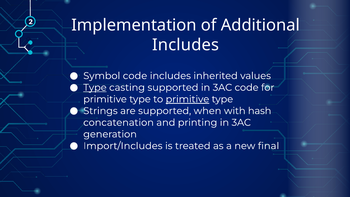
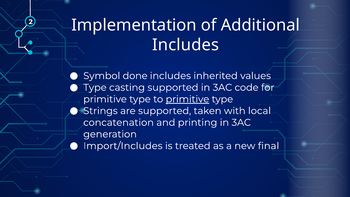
Symbol code: code -> done (135, 76)
Type underline: present -> none (95, 87)
when: when -> taken (208, 111)
hash: hash -> local (260, 111)
